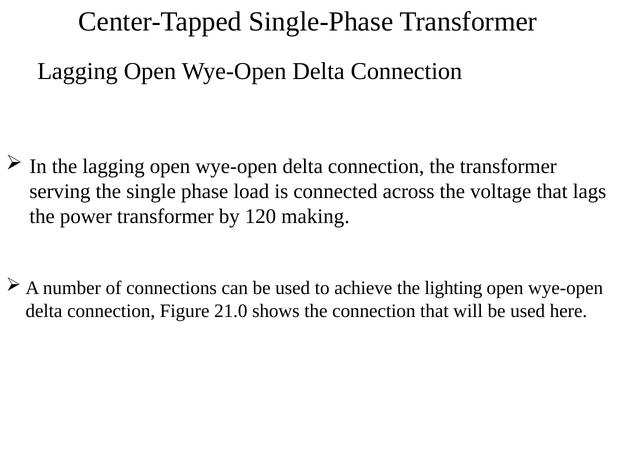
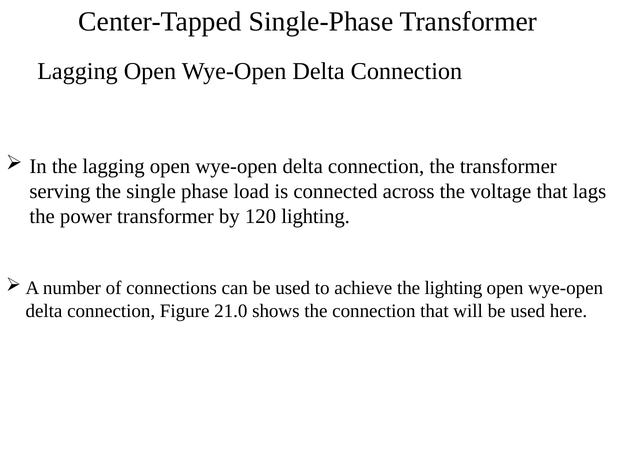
120 making: making -> lighting (316, 216)
